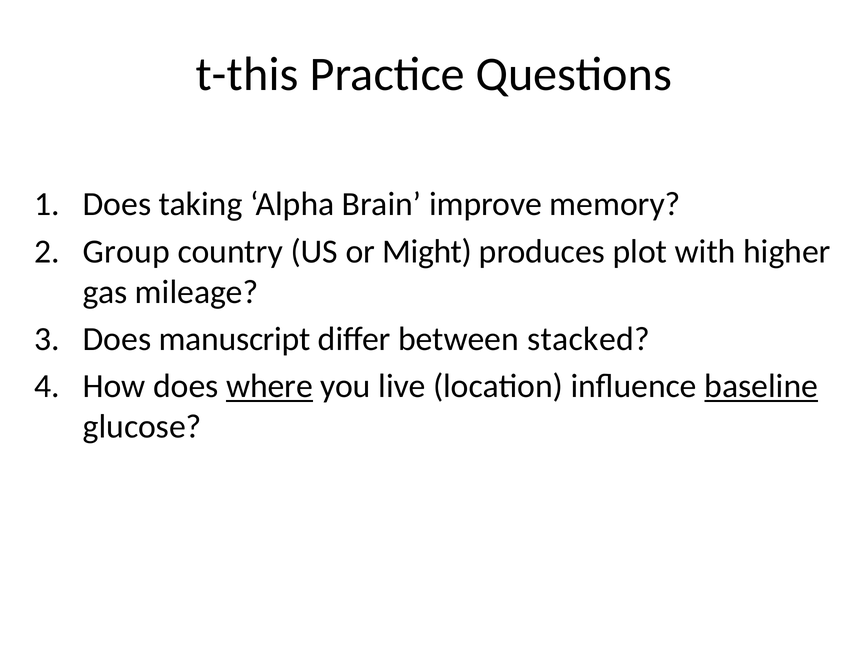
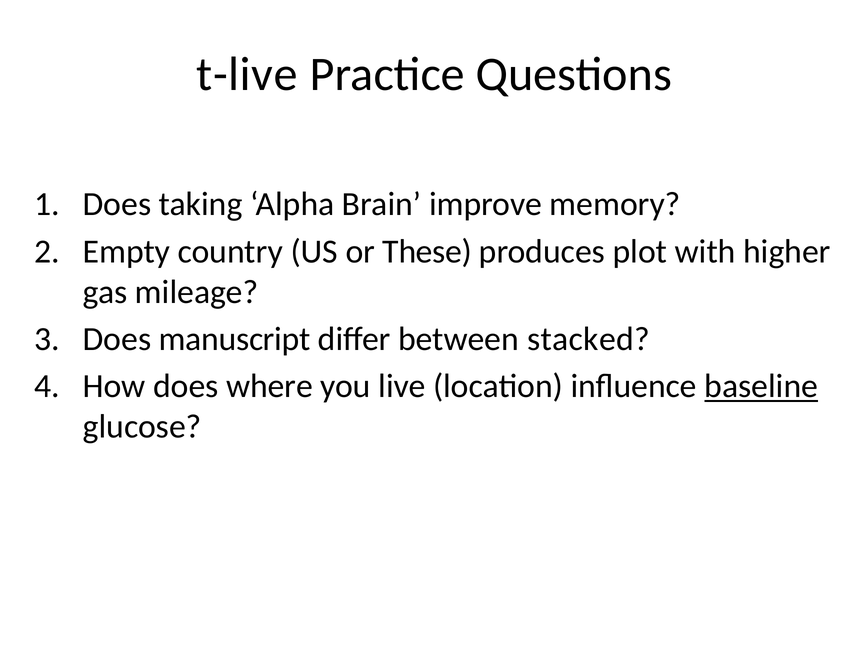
t-this: t-this -> t-live (247, 74)
Group: Group -> Empty (127, 251)
Might: Might -> These (427, 251)
where underline: present -> none (270, 386)
